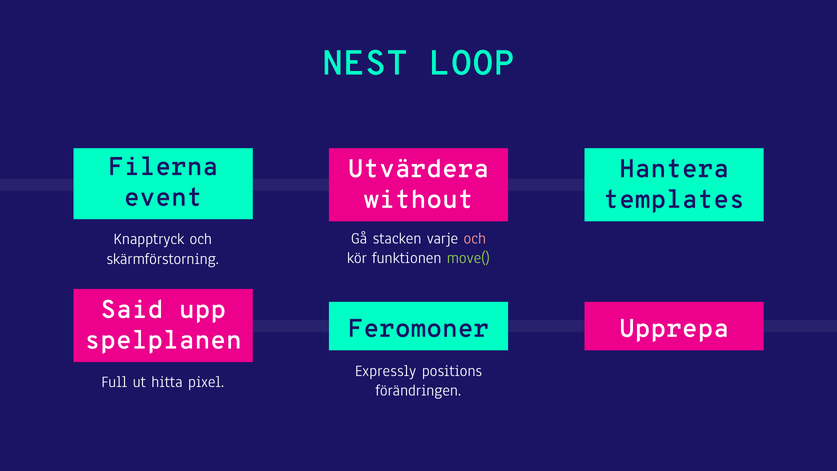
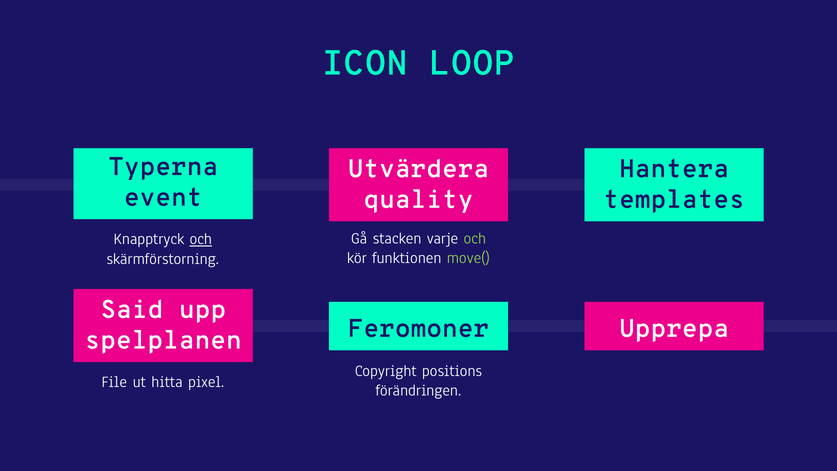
NEST: NEST -> ICON (365, 63)
Filerna: Filerna -> Typerna (163, 167)
without: without -> quality (418, 199)
och colour: pink -> light green (475, 238)
och underline: none -> present (201, 239)
Expressly: Expressly -> Copyright (386, 371)
Full: Full -> File (114, 382)
